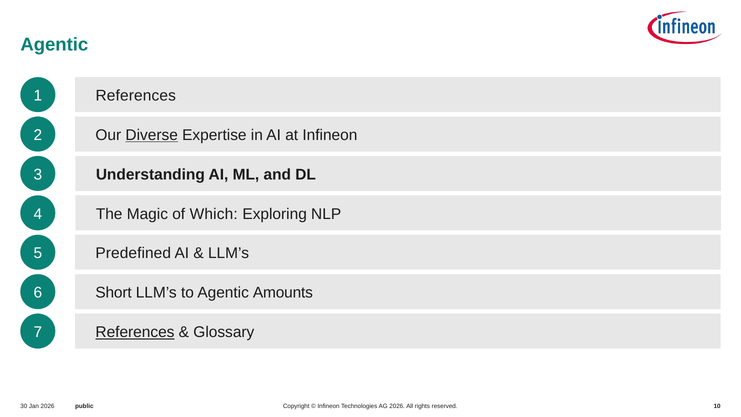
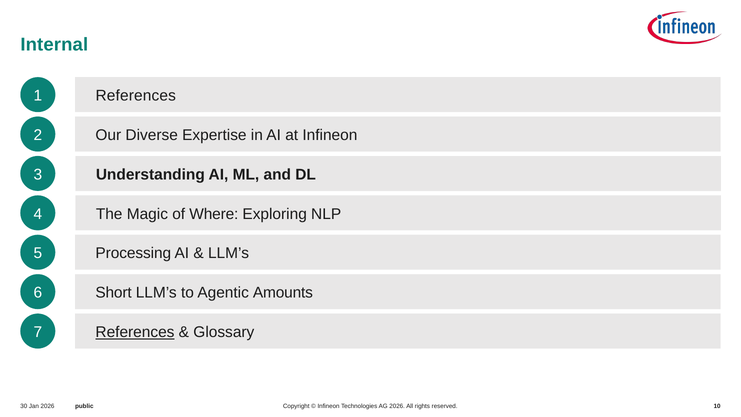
Agentic: Agentic -> Internal (54, 45)
Diverse underline: present -> none (152, 135)
Which: Which -> Where (214, 214)
Predefined: Predefined -> Processing (133, 253)
